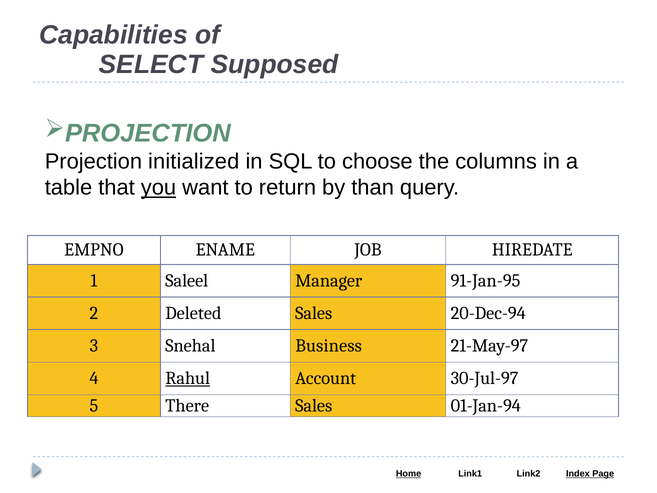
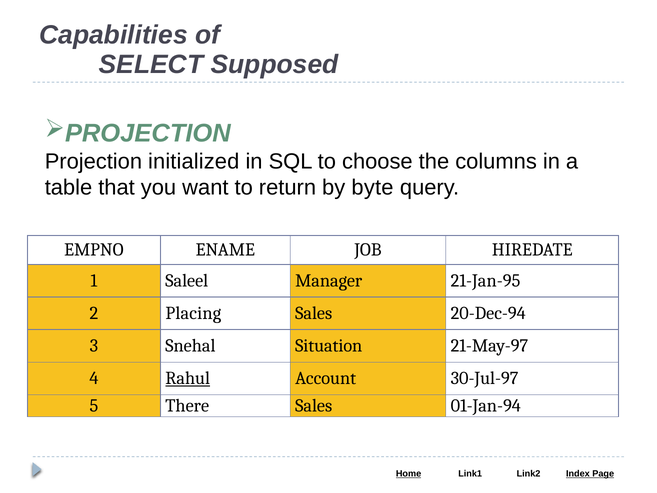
you underline: present -> none (159, 188)
than: than -> byte (373, 188)
91-Jan-95: 91-Jan-95 -> 21-Jan-95 (486, 280)
Deleted: Deleted -> Placing (193, 313)
Business: Business -> Situation (329, 346)
